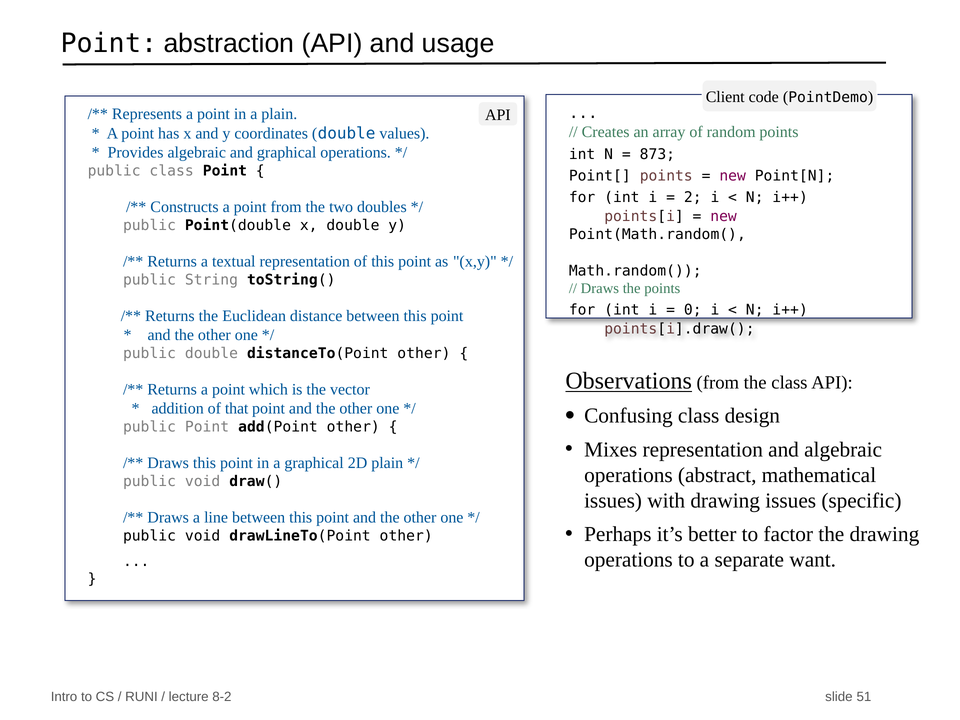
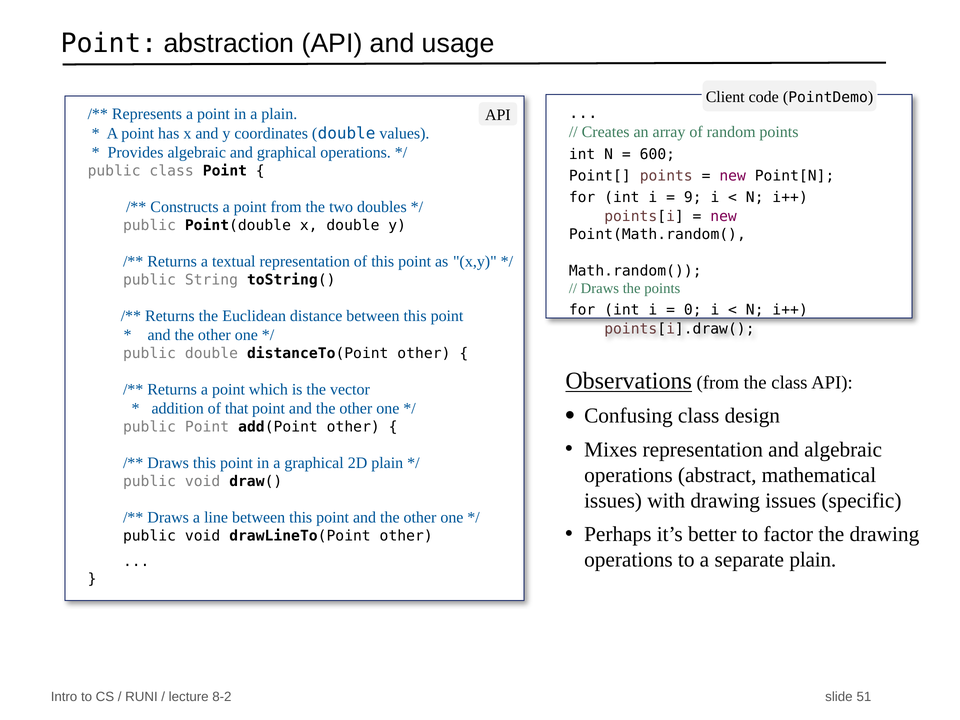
873: 873 -> 600 (657, 154)
2: 2 -> 9 (693, 198)
separate want: want -> plain (813, 560)
